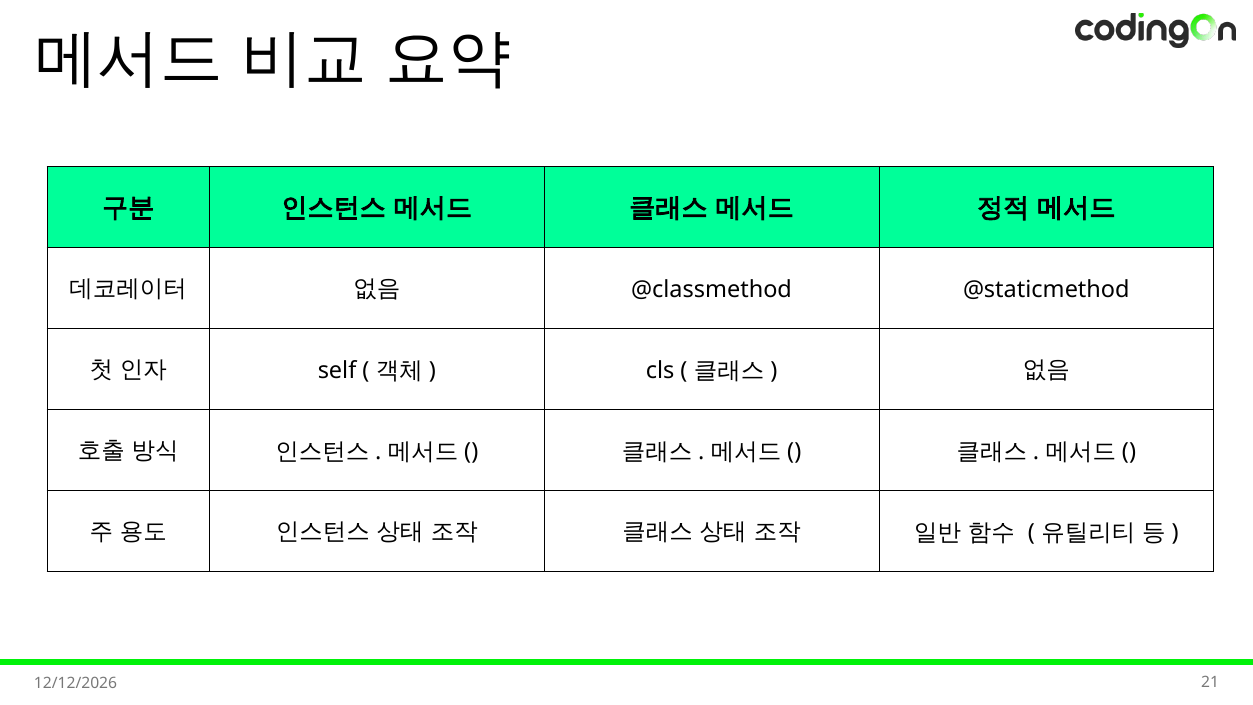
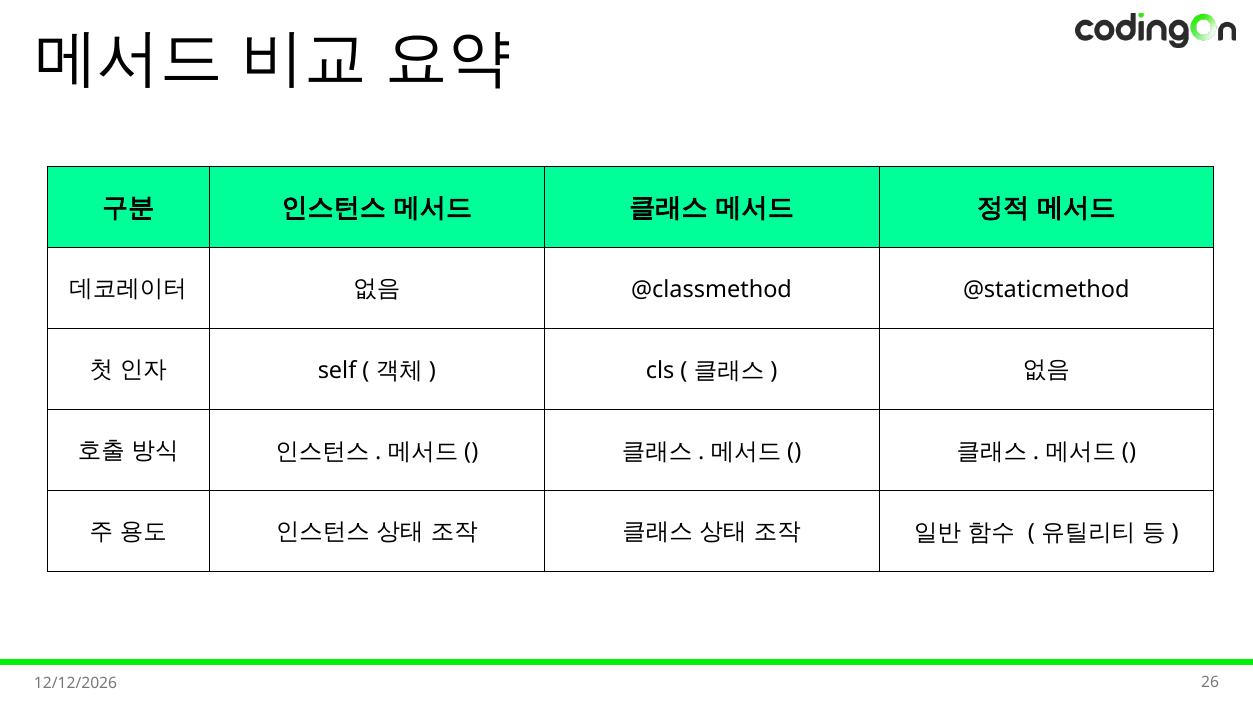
21: 21 -> 26 (1210, 683)
